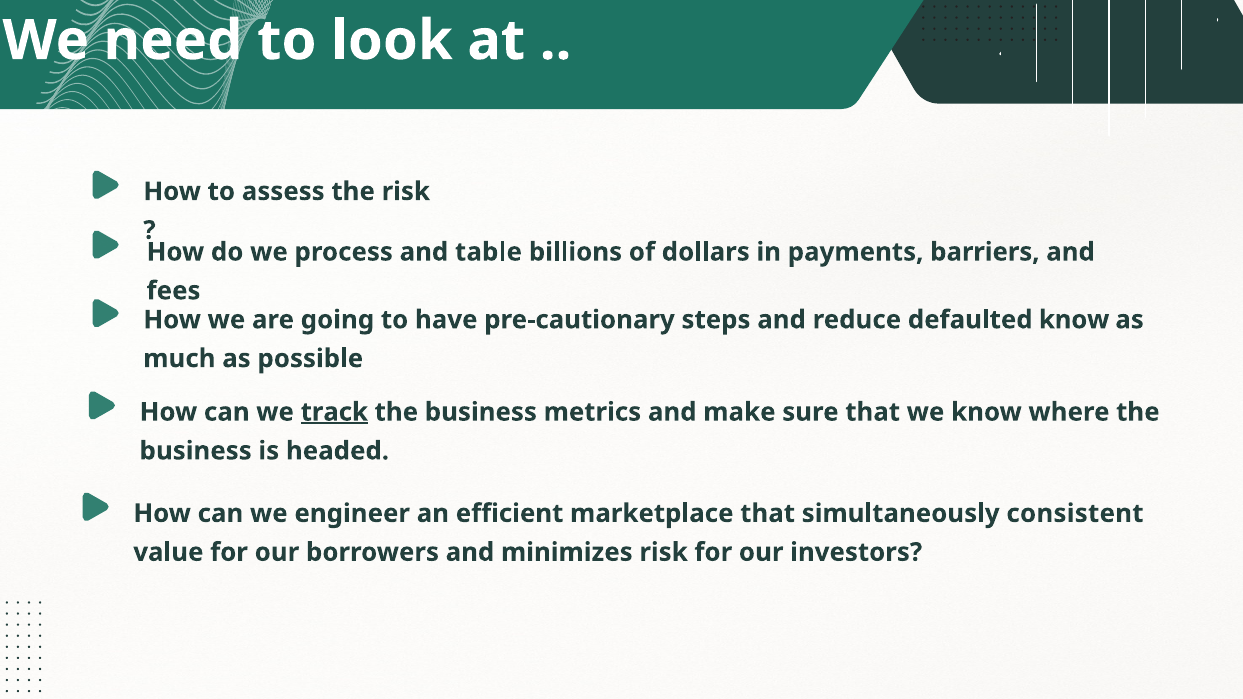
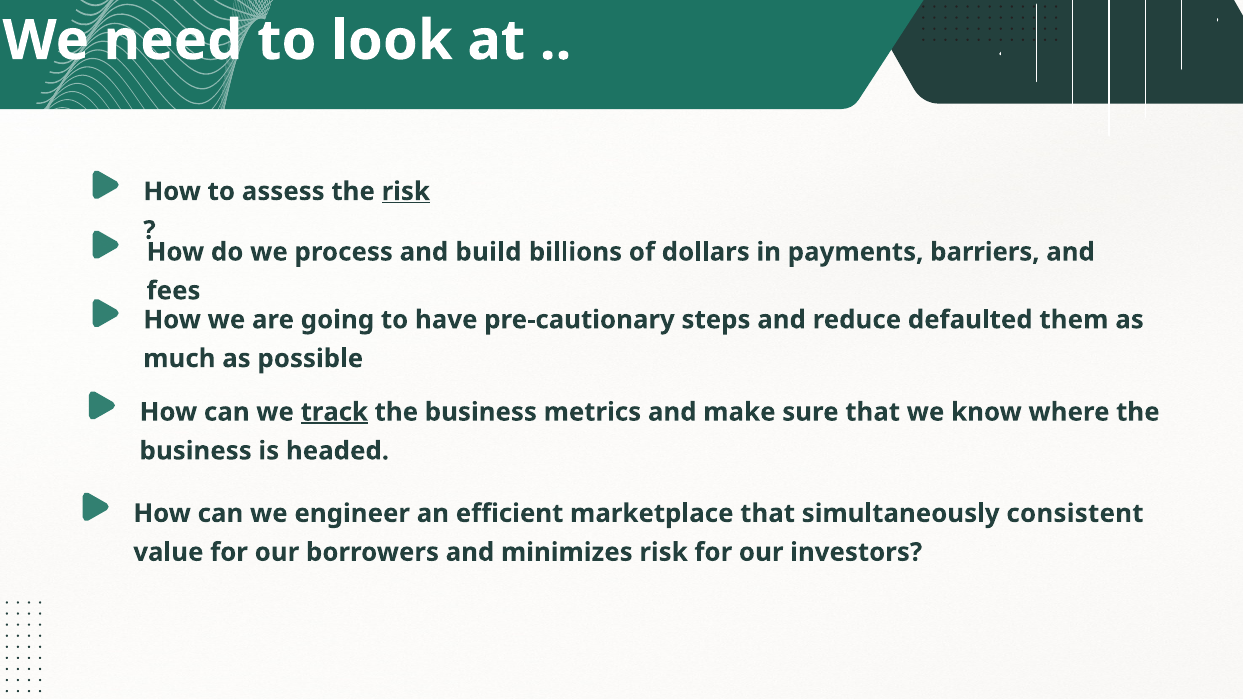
risk underline: none -> present (406, 192)
table: table -> build (488, 252)
defaulted know: know -> them (1074, 320)
